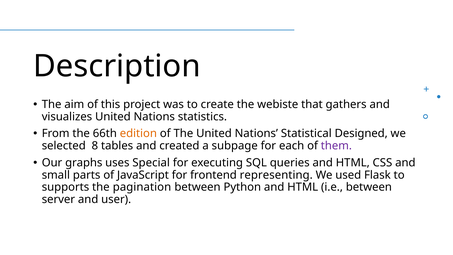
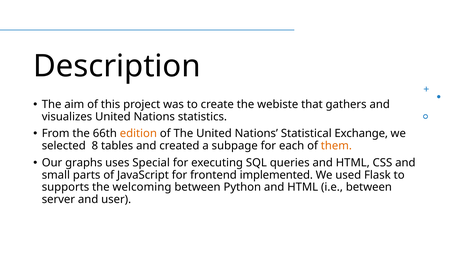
Designed: Designed -> Exchange (361, 133)
them colour: purple -> orange (336, 146)
representing: representing -> implemented (276, 175)
pagination: pagination -> welcoming (142, 187)
